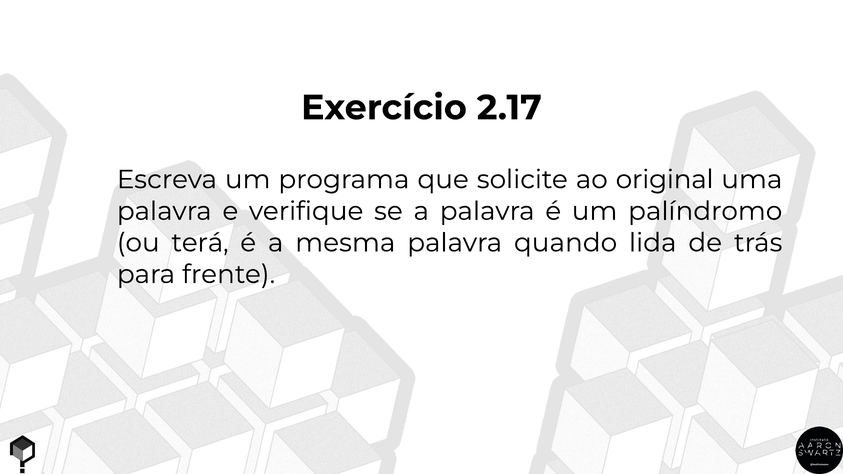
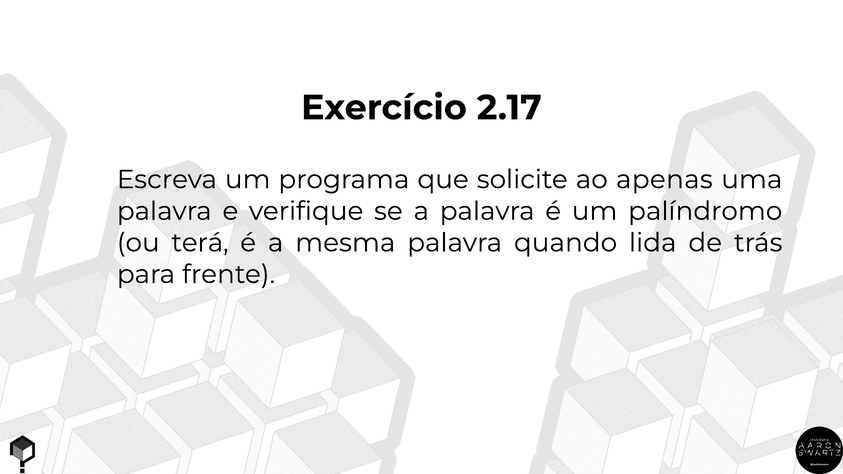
original: original -> apenas (664, 180)
